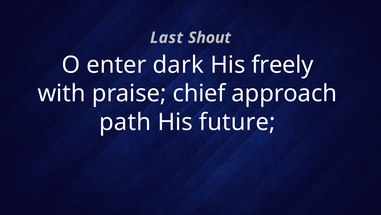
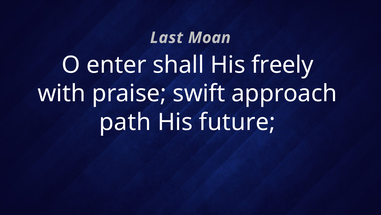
Shout: Shout -> Moan (209, 38)
dark: dark -> shall (178, 65)
chief: chief -> swift (199, 93)
